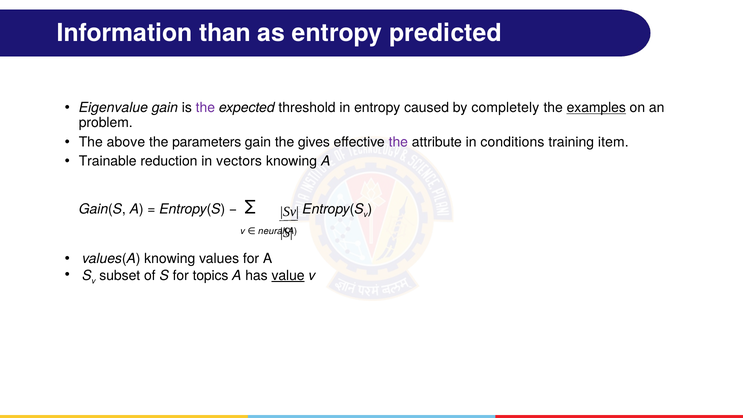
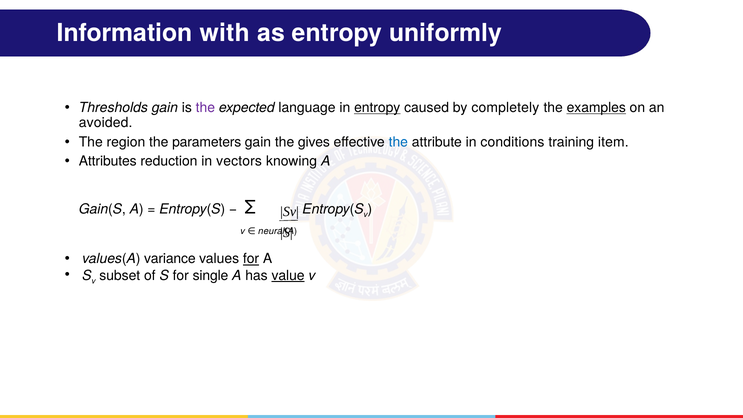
than: than -> with (225, 33)
predicted: predicted -> uniformly (446, 33)
Eigenvalue: Eigenvalue -> Thresholds (113, 108)
threshold: threshold -> language (307, 108)
entropy underline: none -> present (377, 108)
problem: problem -> avoided (106, 123)
above: above -> region (126, 142)
the colour: purple -> blue (398, 142)
Trainable: Trainable -> Attributes (108, 161)
values(A knowing: knowing -> variance (170, 259)
for underline: none -> present (251, 259)
topics: topics -> single (211, 276)
